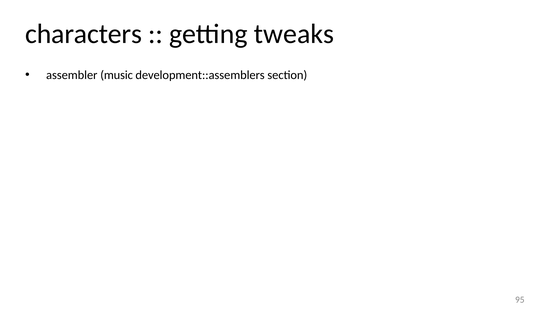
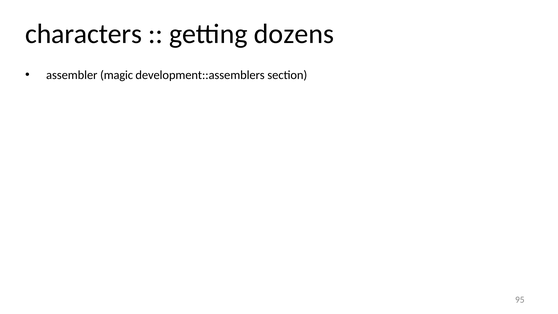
tweaks: tweaks -> dozens (294, 34)
music: music -> magic (117, 75)
